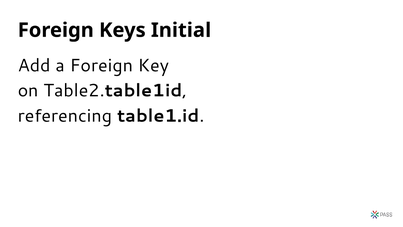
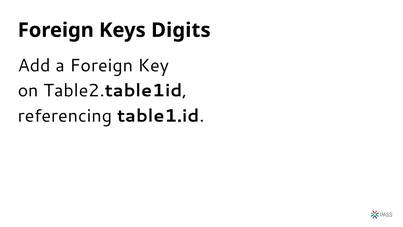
Initial: Initial -> Digits (181, 30)
